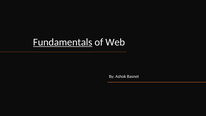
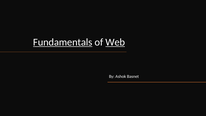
Web underline: none -> present (115, 42)
